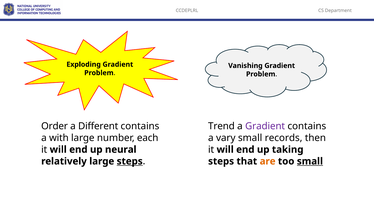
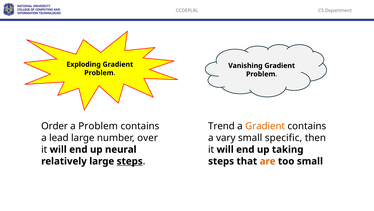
a Different: Different -> Problem (98, 126)
Gradient colour: purple -> orange (265, 126)
with: with -> lead (59, 137)
each: each -> over (148, 137)
records: records -> specific (284, 137)
small underline: present -> none (310, 161)
